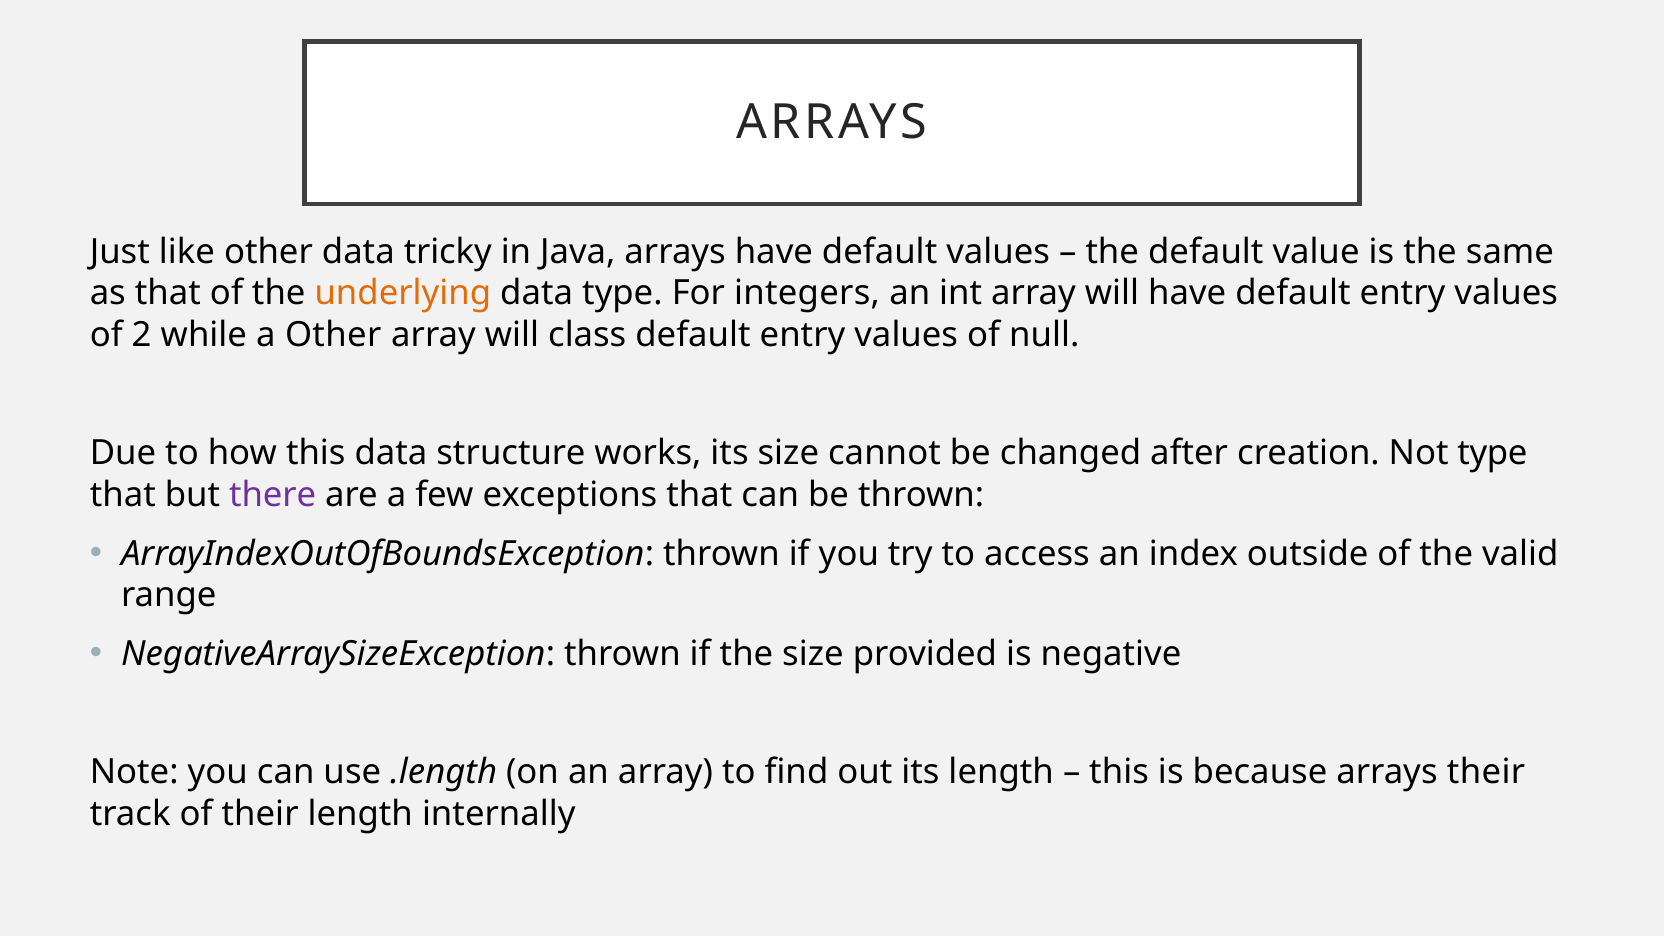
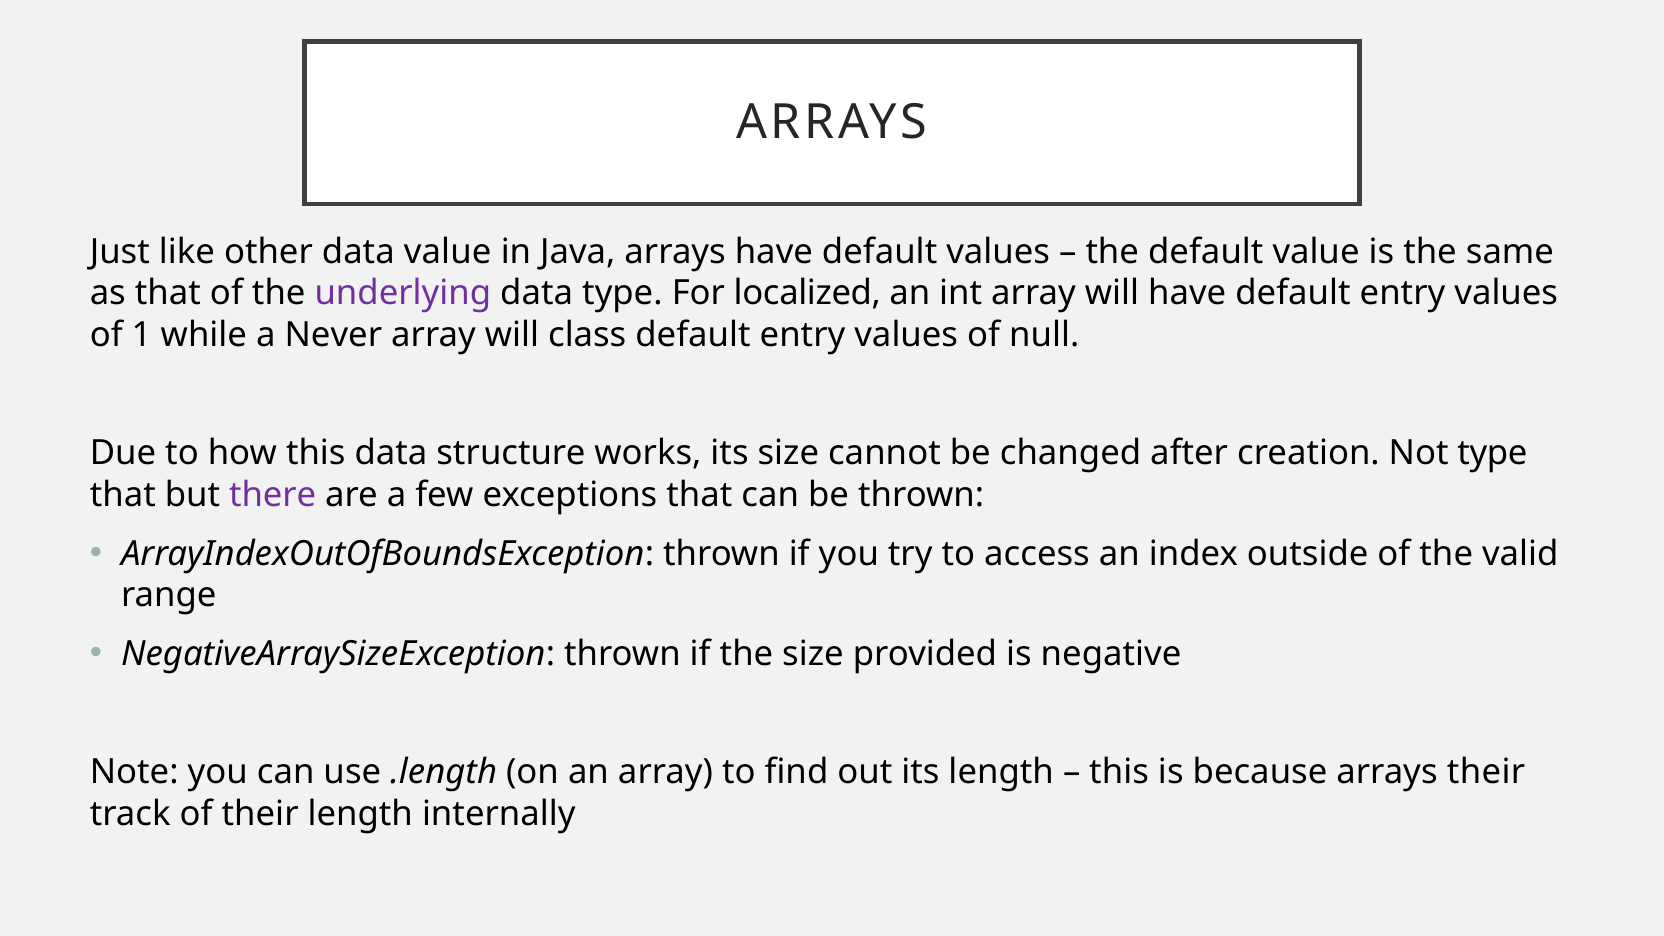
data tricky: tricky -> value (448, 252)
underlying colour: orange -> purple (403, 293)
integers: integers -> localized (807, 293)
2: 2 -> 1 (142, 335)
a Other: Other -> Never (333, 335)
